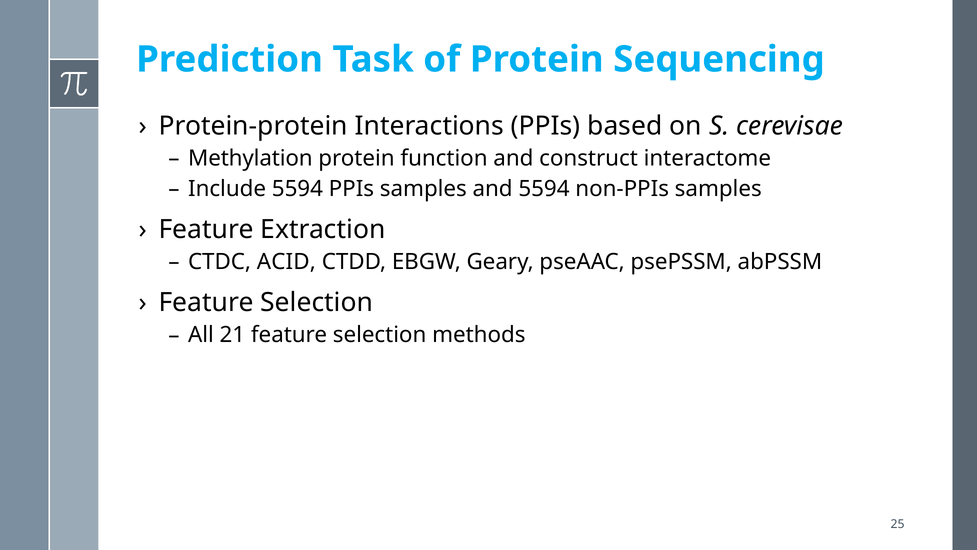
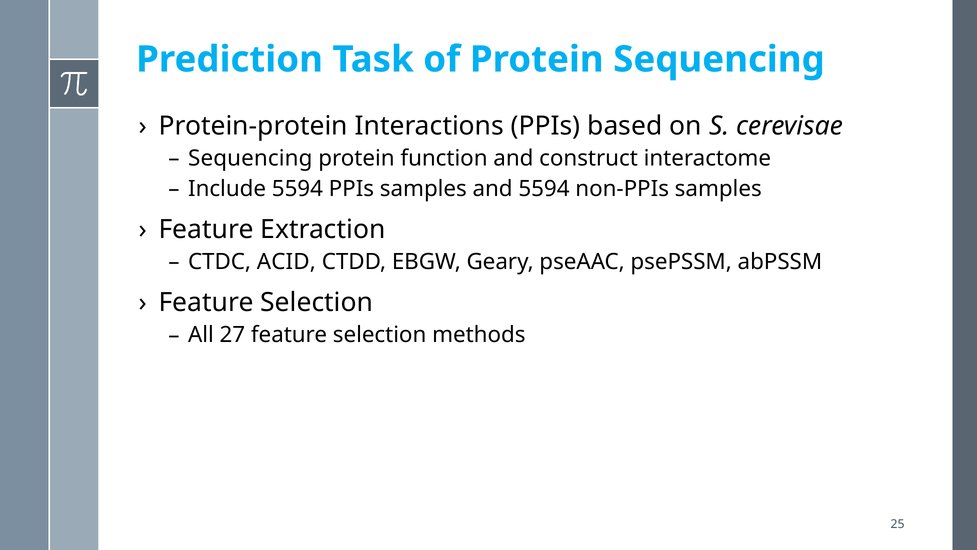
Methylation: Methylation -> Sequencing (250, 158)
21: 21 -> 27 (232, 335)
